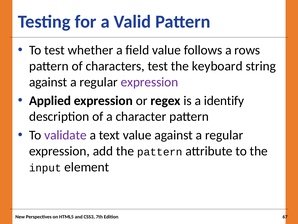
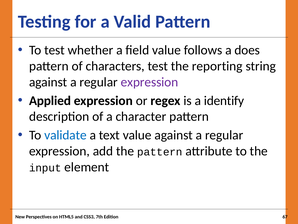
rows: rows -> does (247, 50)
keyboard: keyboard -> reporting (217, 66)
validate colour: purple -> blue (65, 135)
